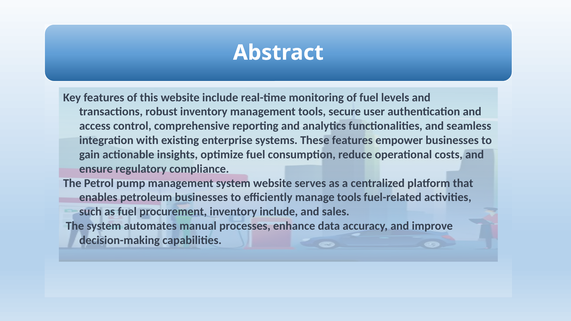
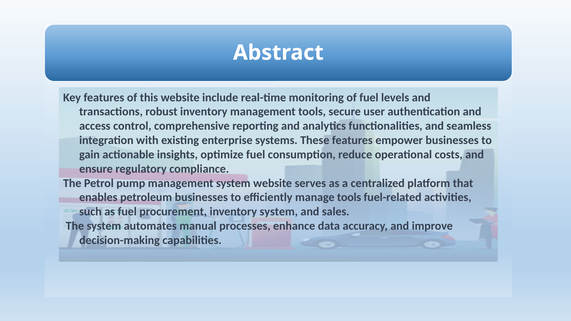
inventory include: include -> system (279, 212)
